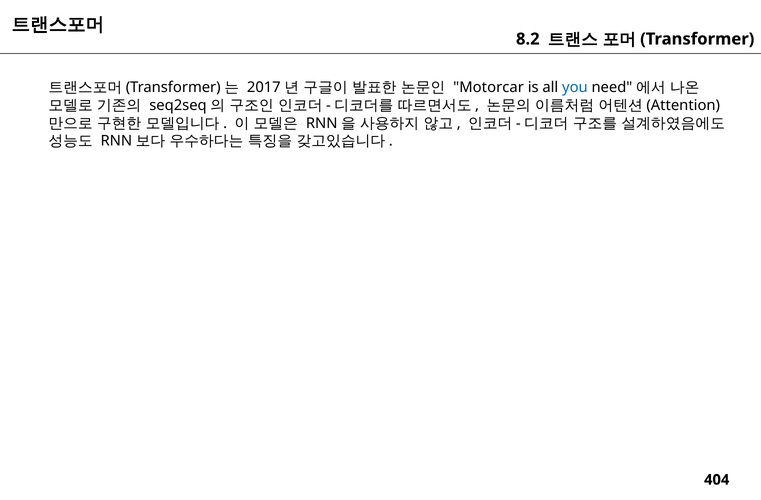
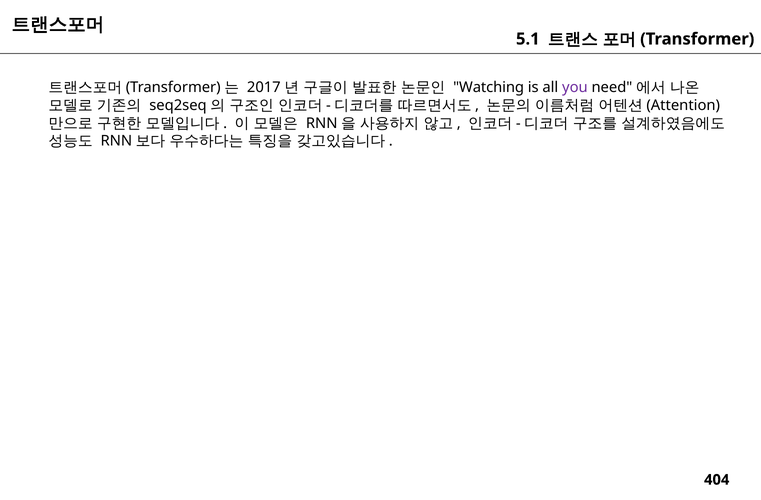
8.2: 8.2 -> 5.1 (528, 39)
Motorcar: Motorcar -> Watching (489, 88)
you colour: blue -> purple (575, 88)
